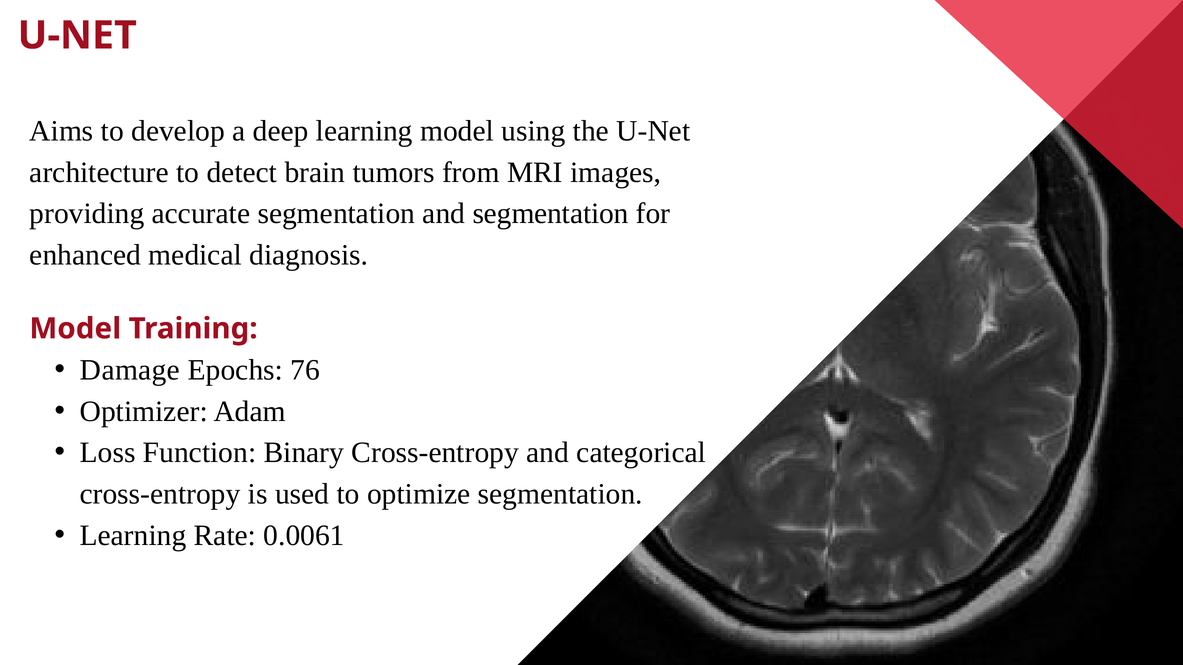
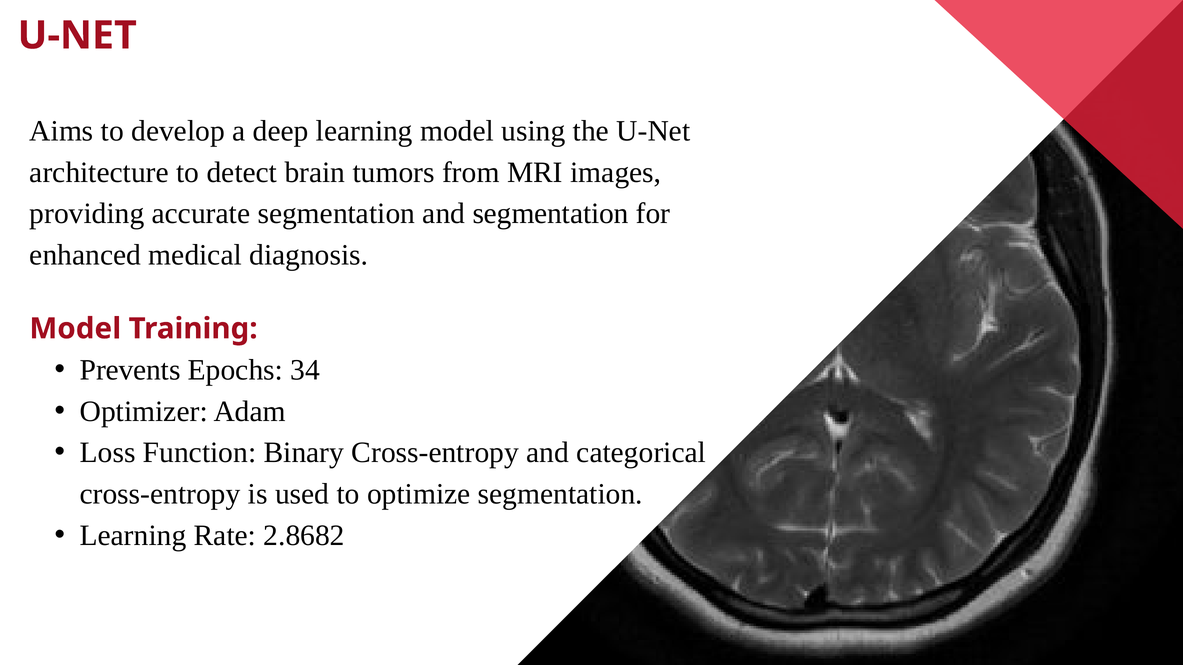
Damage: Damage -> Prevents (130, 370)
76: 76 -> 34 (305, 370)
0.0061: 0.0061 -> 2.8682 (304, 536)
